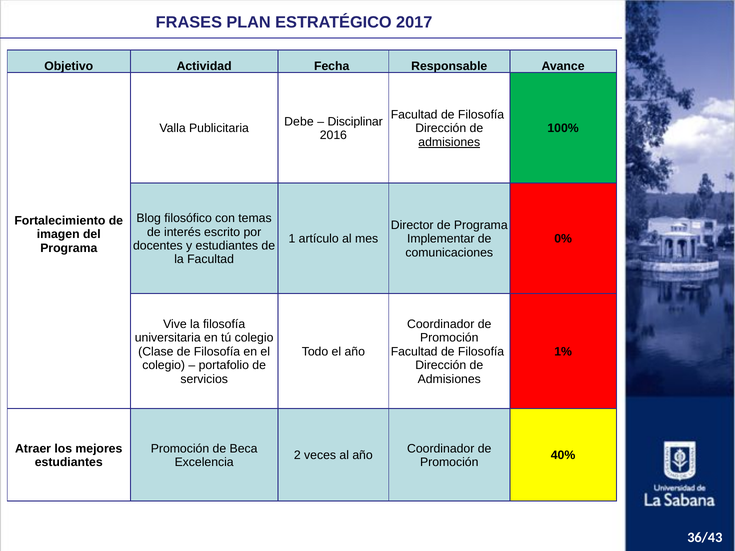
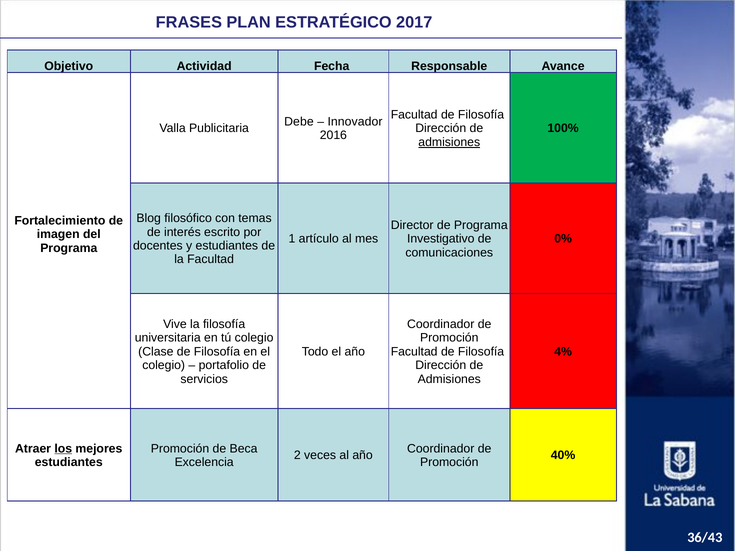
Disciplinar: Disciplinar -> Innovador (355, 122)
Implementar: Implementar -> Investigativo (441, 239)
1%: 1% -> 4% (563, 352)
los underline: none -> present (63, 449)
